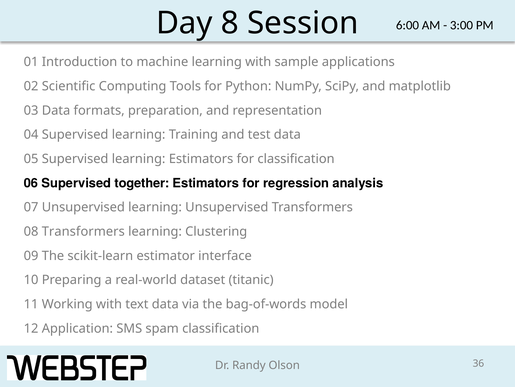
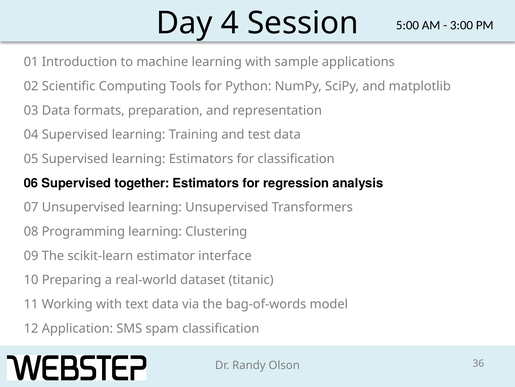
8: 8 -> 4 (230, 23)
6:00: 6:00 -> 5:00 (407, 25)
08 Transformers: Transformers -> Programming (83, 231)
